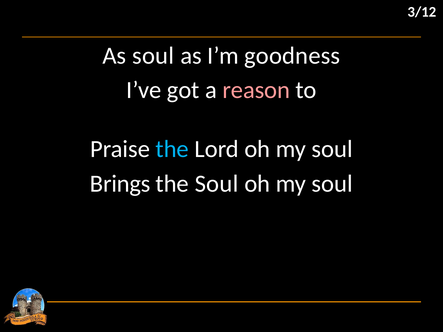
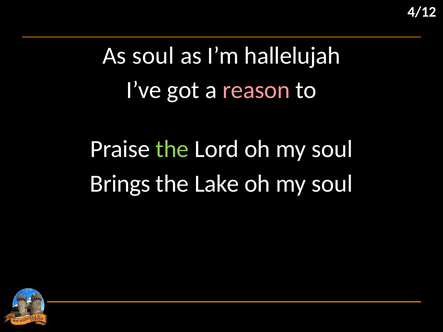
3/12: 3/12 -> 4/12 (422, 12)
goodness: goodness -> hallelujah (292, 56)
the colour: light blue -> light green (172, 149)
the Soul: Soul -> Lake (217, 184)
